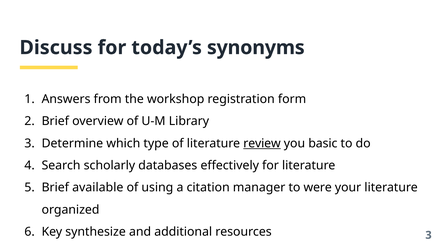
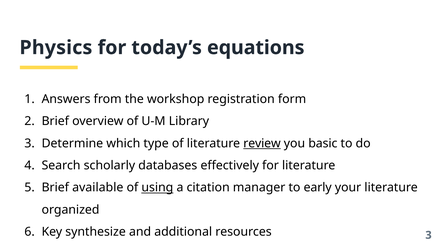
Discuss: Discuss -> Physics (56, 48)
synonyms: synonyms -> equations (256, 48)
using underline: none -> present (157, 187)
were: were -> early (318, 187)
